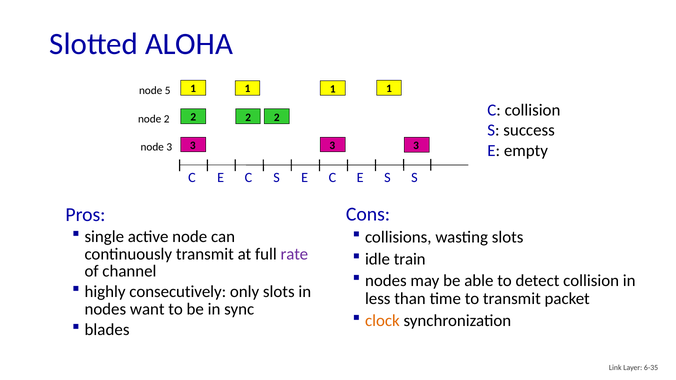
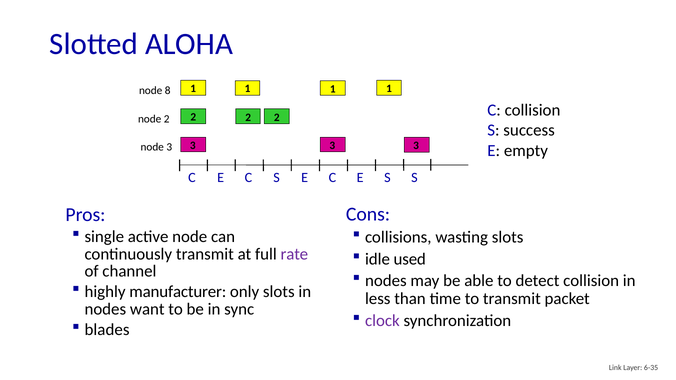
5: 5 -> 8 (168, 91)
train: train -> used (410, 259)
consecutively: consecutively -> manufacturer (178, 292)
clock colour: orange -> purple (382, 321)
